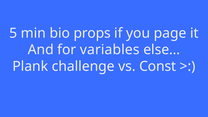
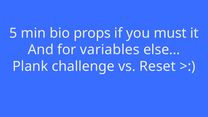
page: page -> must (170, 33)
Const: Const -> Reset (158, 66)
